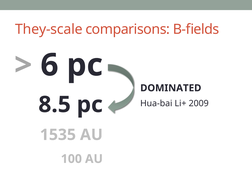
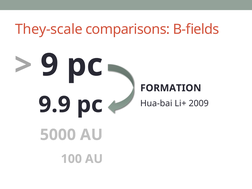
6: 6 -> 9 (49, 65)
DOMINATED: DOMINATED -> FORMATION (171, 88)
8.5: 8.5 -> 9.9 (55, 105)
1535: 1535 -> 5000 (58, 135)
